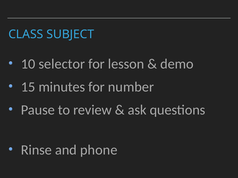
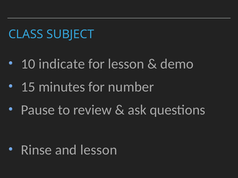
selector: selector -> indicate (62, 64)
and phone: phone -> lesson (99, 150)
